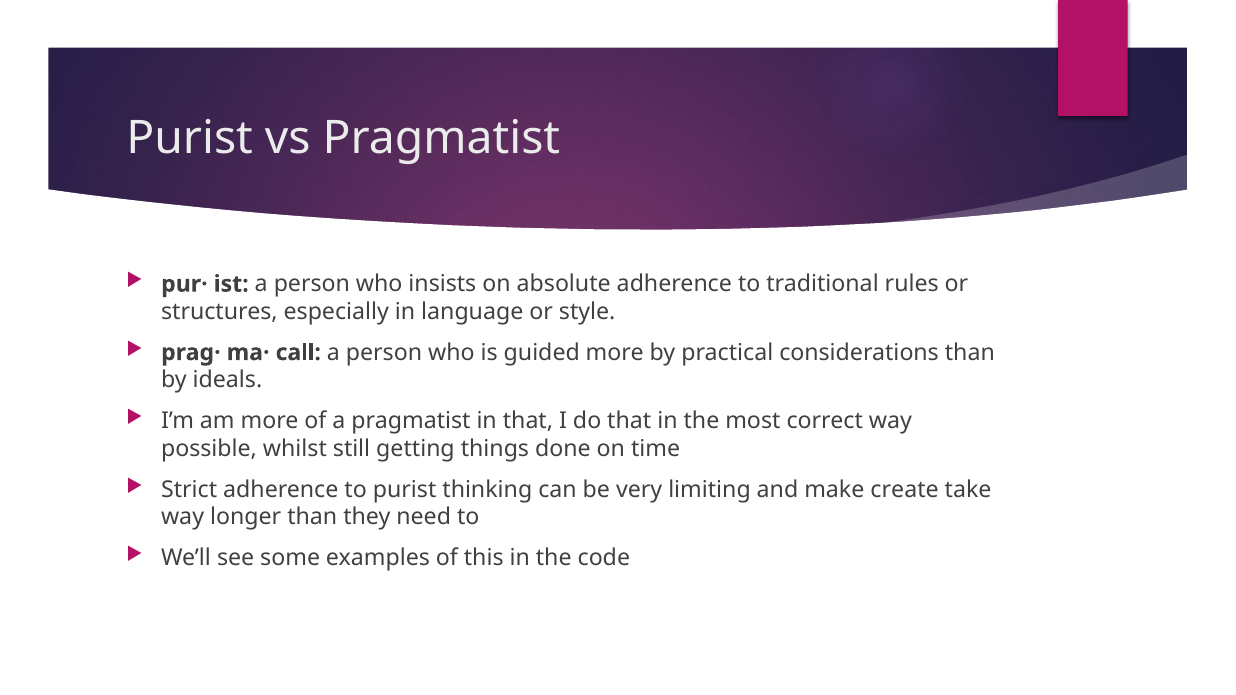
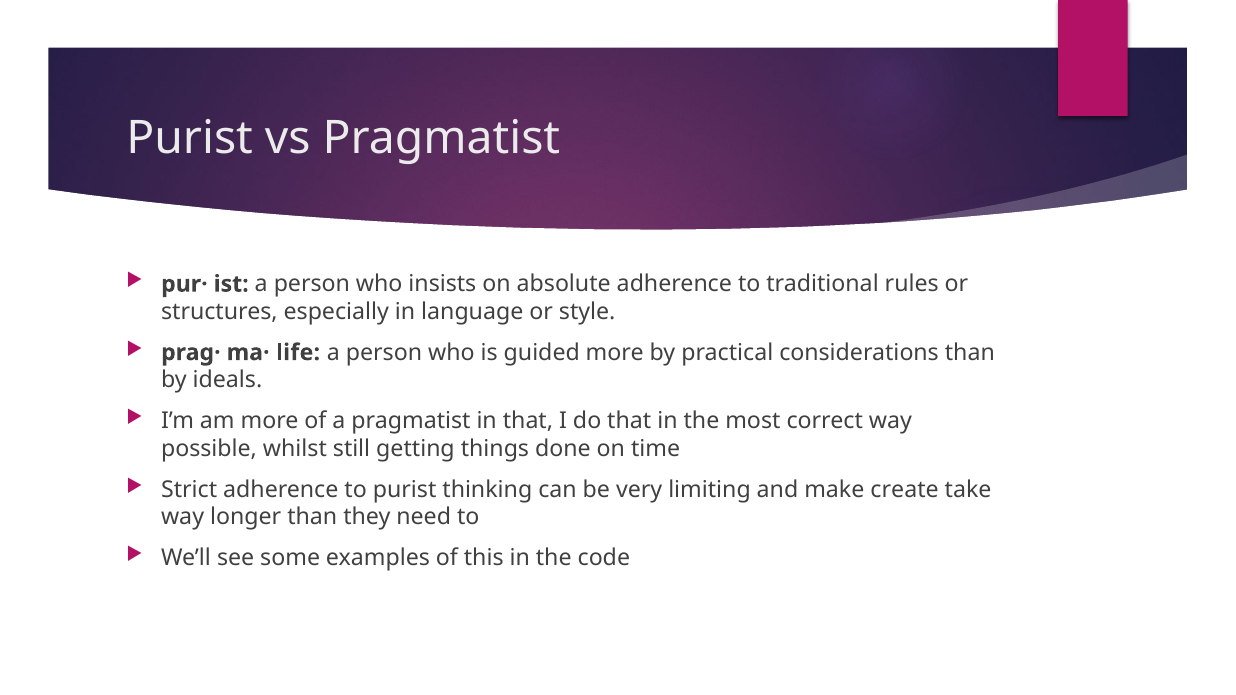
call: call -> life (298, 353)
